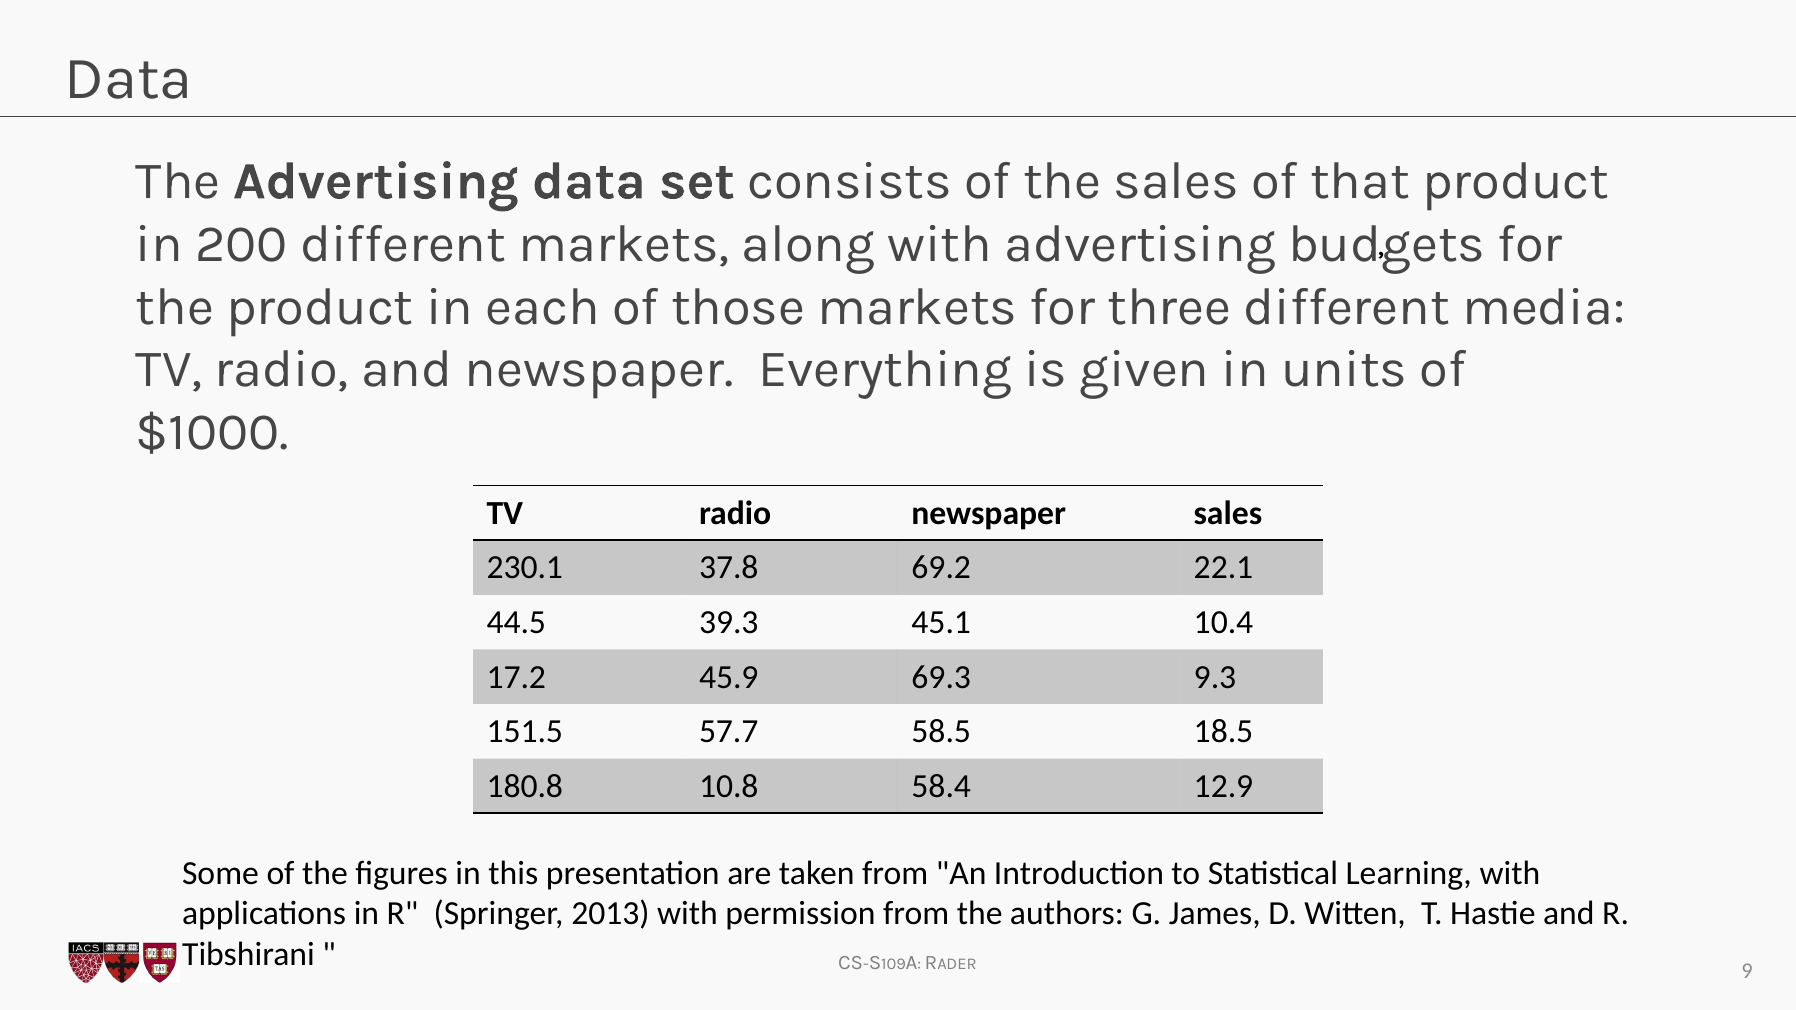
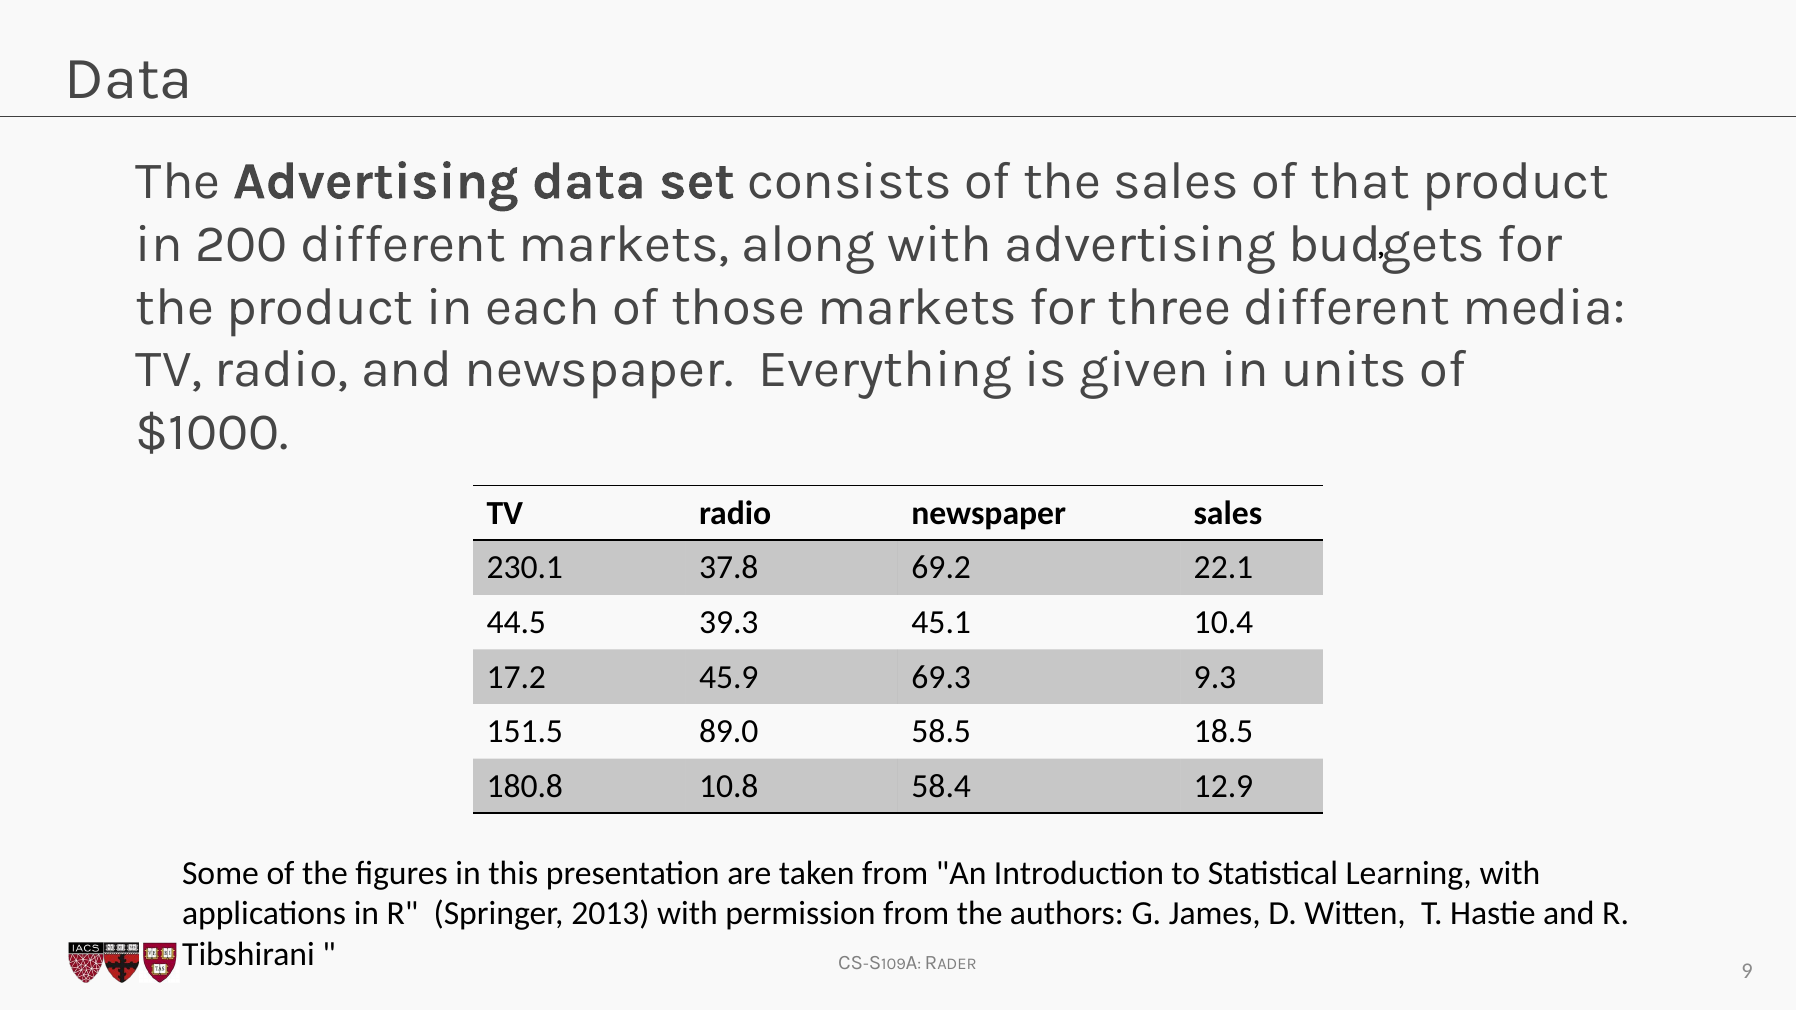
57.7: 57.7 -> 89.0 (729, 732)
